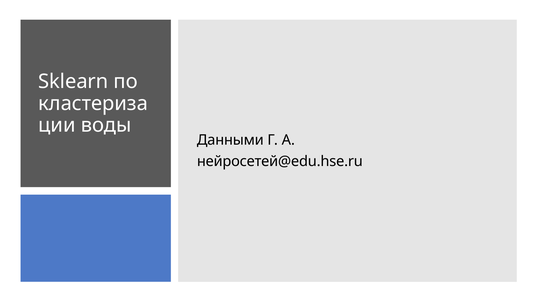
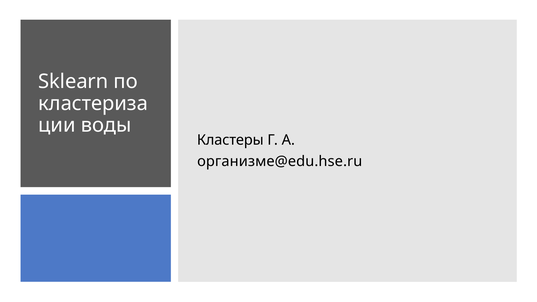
Данными: Данными -> Кластеры (230, 140)
нейросетей@edu.hse.ru: нейросетей@edu.hse.ru -> организме@edu.hse.ru (280, 161)
